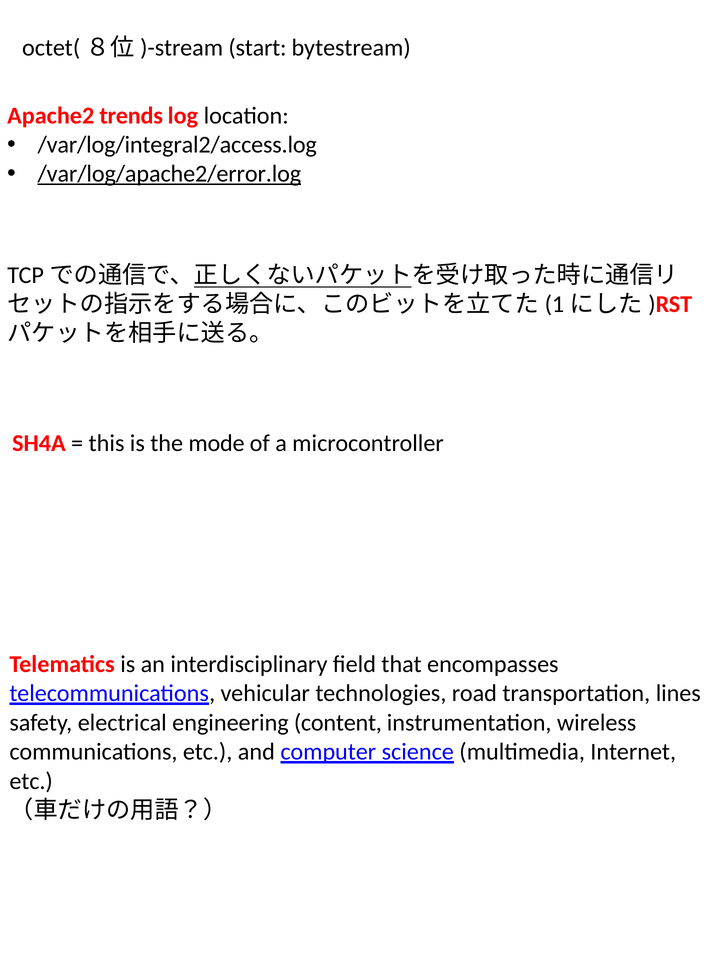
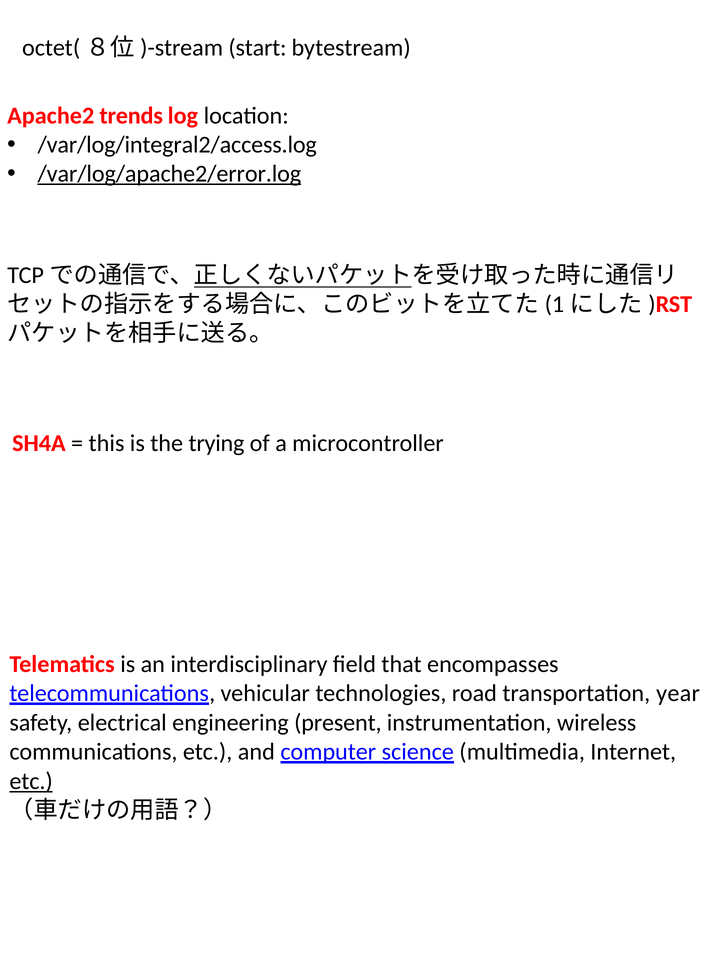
mode: mode -> trying (217, 444)
lines: lines -> year (678, 694)
content: content -> present (338, 724)
etc underline: none -> present (31, 782)
